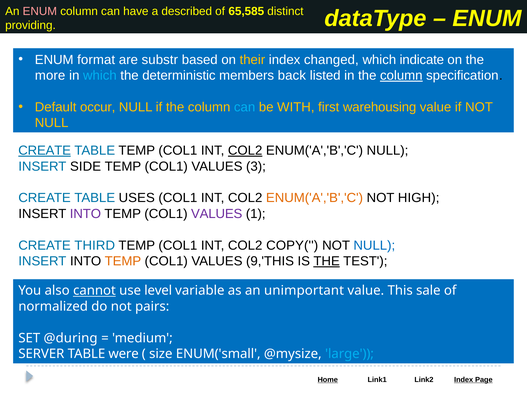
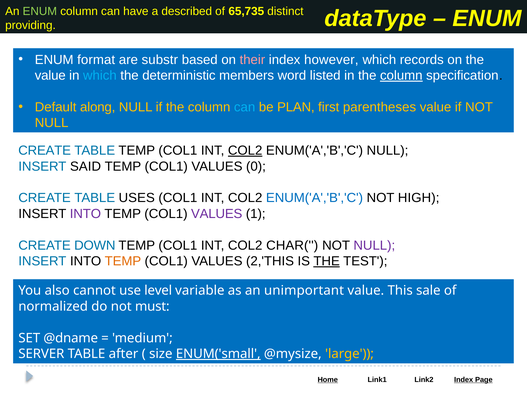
ENUM colour: pink -> light green (40, 11)
65,585: 65,585 -> 65,735 (246, 11)
their colour: yellow -> pink (252, 60)
changed: changed -> however (331, 60)
indicate: indicate -> records (422, 60)
more: more -> value (50, 76)
back: back -> word (292, 76)
occur: occur -> along (98, 107)
WITH: WITH -> PLAN (296, 107)
warehousing: warehousing -> parentheses (380, 107)
CREATE underline: present -> none (45, 151)
SIDE: SIDE -> SAID (86, 166)
3: 3 -> 0 (256, 166)
ENUM('A','B','C colour: orange -> blue (315, 198)
THIRD: THIRD -> DOWN (95, 246)
COPY(: COPY( -> CHAR( (292, 246)
NULL colour: blue -> purple (374, 246)
9,'THIS: 9,'THIS -> 2,'THIS (270, 261)
cannot underline: present -> none (94, 291)
pairs: pairs -> must (152, 307)
@during: @during -> @dname (71, 338)
were: were -> after (124, 354)
ENUM('small underline: none -> present (218, 354)
large colour: light blue -> yellow (350, 354)
